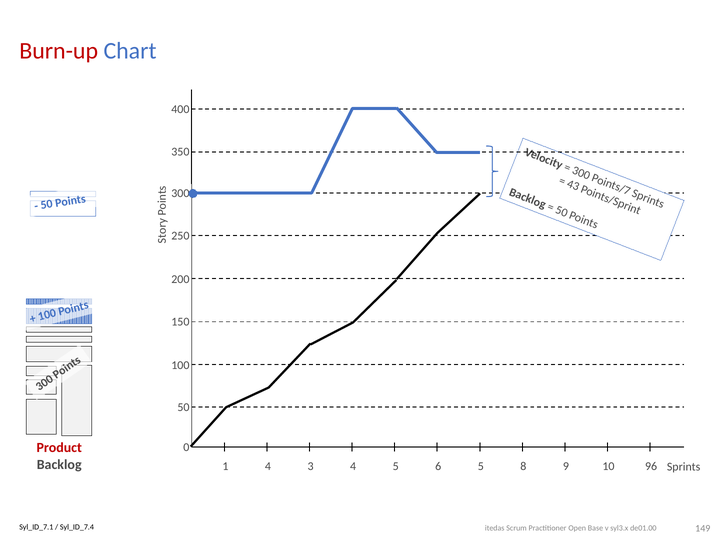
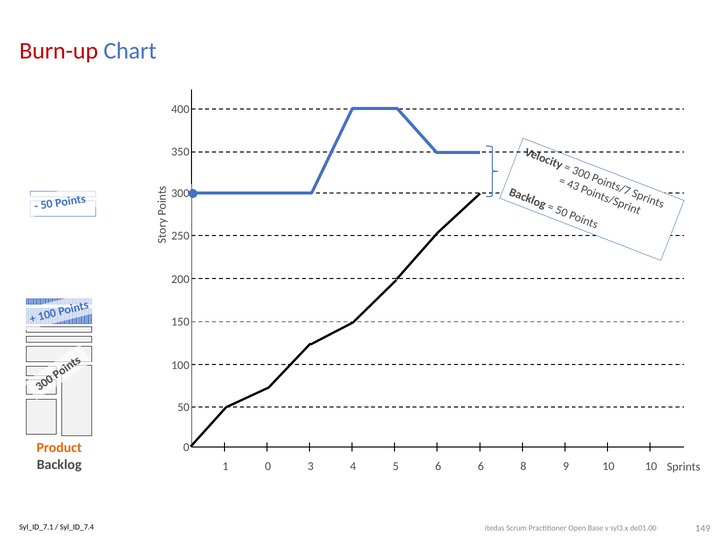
Product colour: red -> orange (59, 448)
1 4: 4 -> 0 (268, 467)
6 5: 5 -> 6 (481, 467)
10 96: 96 -> 10 (651, 467)
